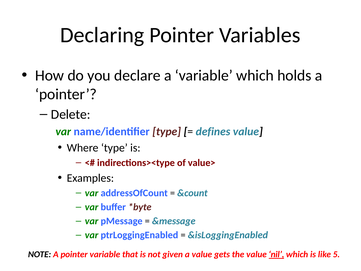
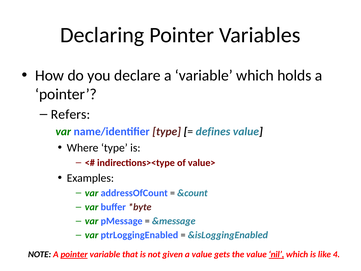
Delete: Delete -> Refers (71, 114)
pointer underline: none -> present (74, 254)
5: 5 -> 4 (336, 254)
